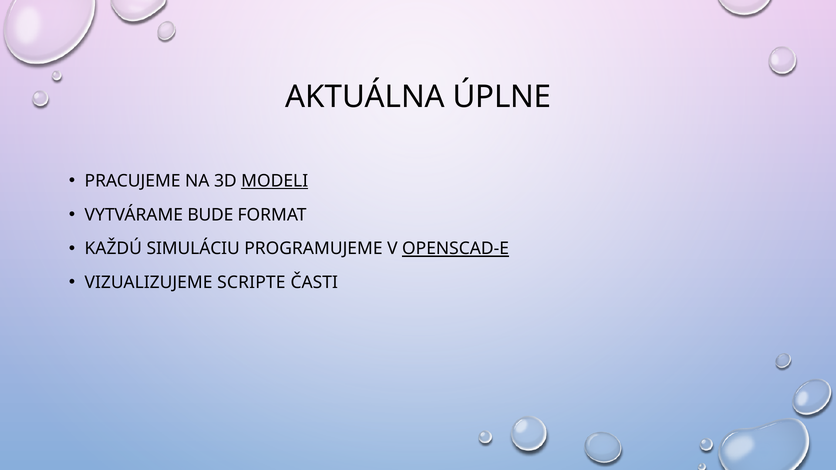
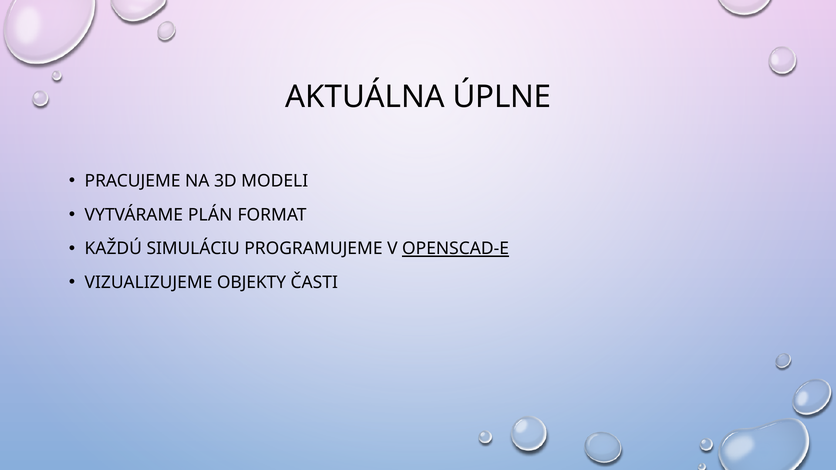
MODELI underline: present -> none (275, 181)
BUDE: BUDE -> PLÁN (210, 215)
SCRIPTE: SCRIPTE -> OBJEKTY (252, 283)
